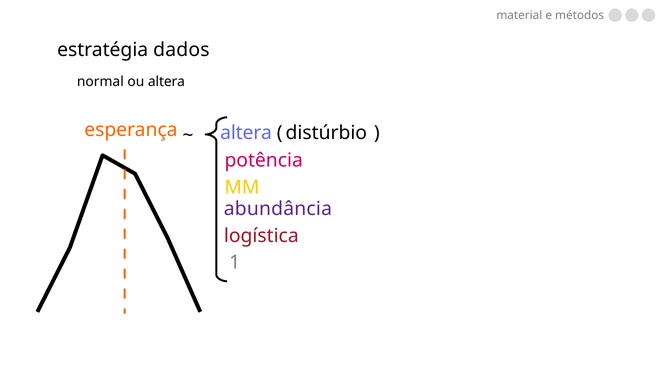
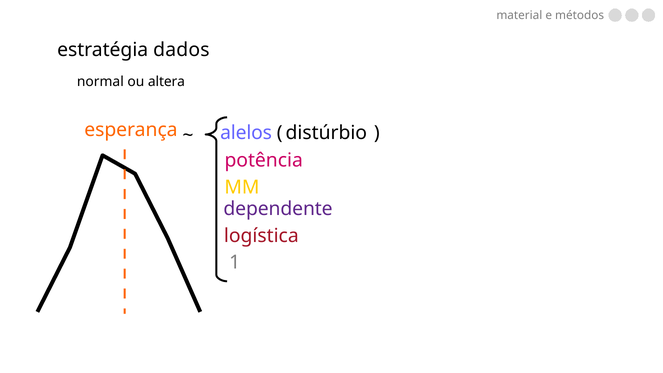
altera: altera -> alelos (246, 133)
abundância: abundância -> dependente (278, 209)
